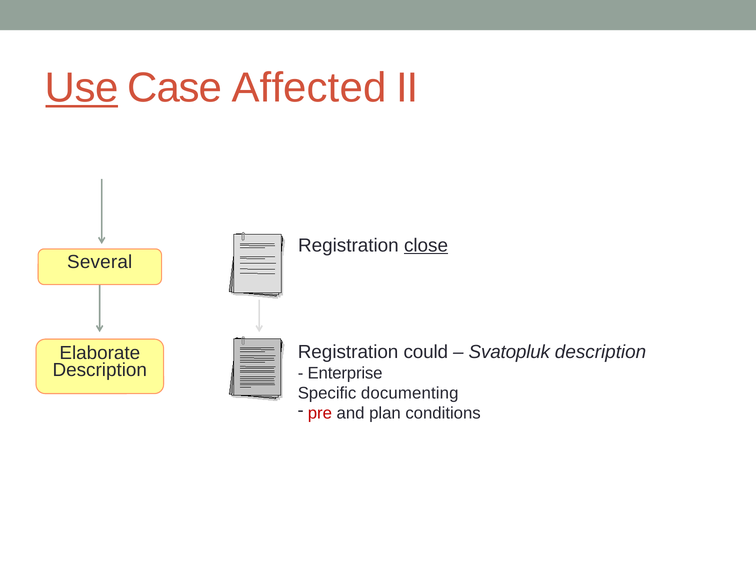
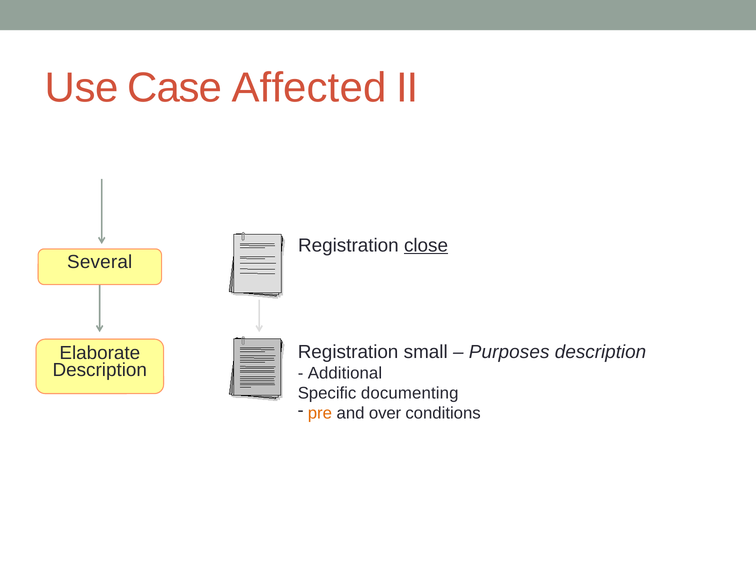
Use underline: present -> none (82, 88)
could: could -> small (426, 352)
Svatopluk: Svatopluk -> Purposes (509, 352)
Enterprise: Enterprise -> Additional (345, 373)
pre colour: red -> orange (320, 413)
plan: plan -> over (385, 413)
